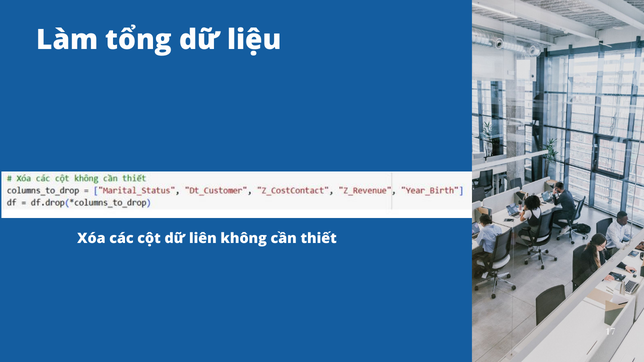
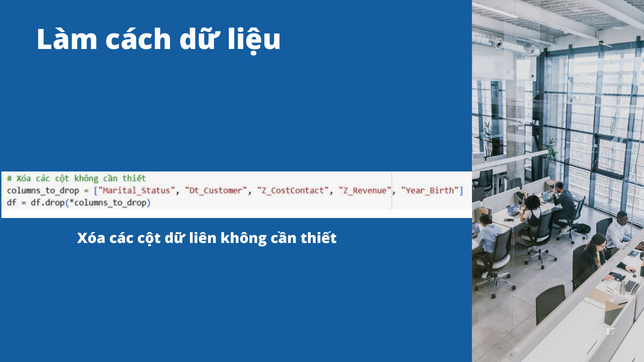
tổng: tổng -> cách (139, 40)
